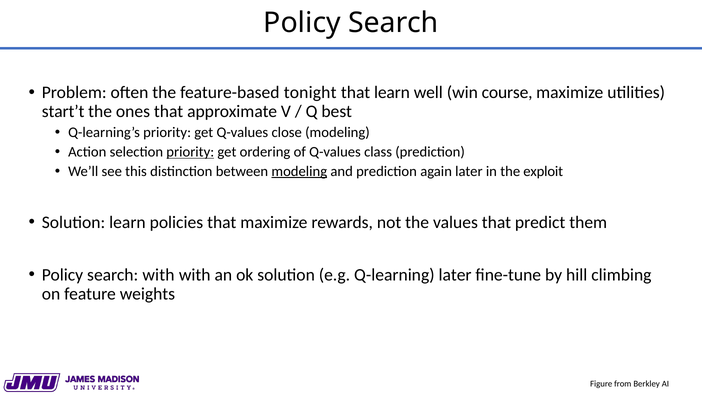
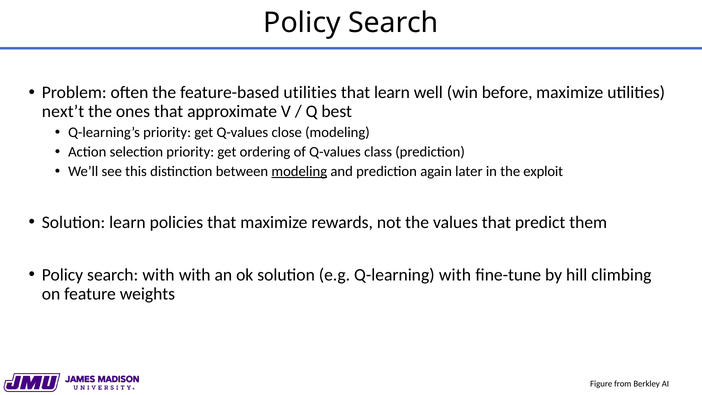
feature-based tonight: tonight -> utilities (310, 92)
course: course -> before (507, 92)
start’t: start’t -> next’t (63, 111)
priority underline: present -> none (190, 152)
Q-learning later: later -> with (455, 275)
